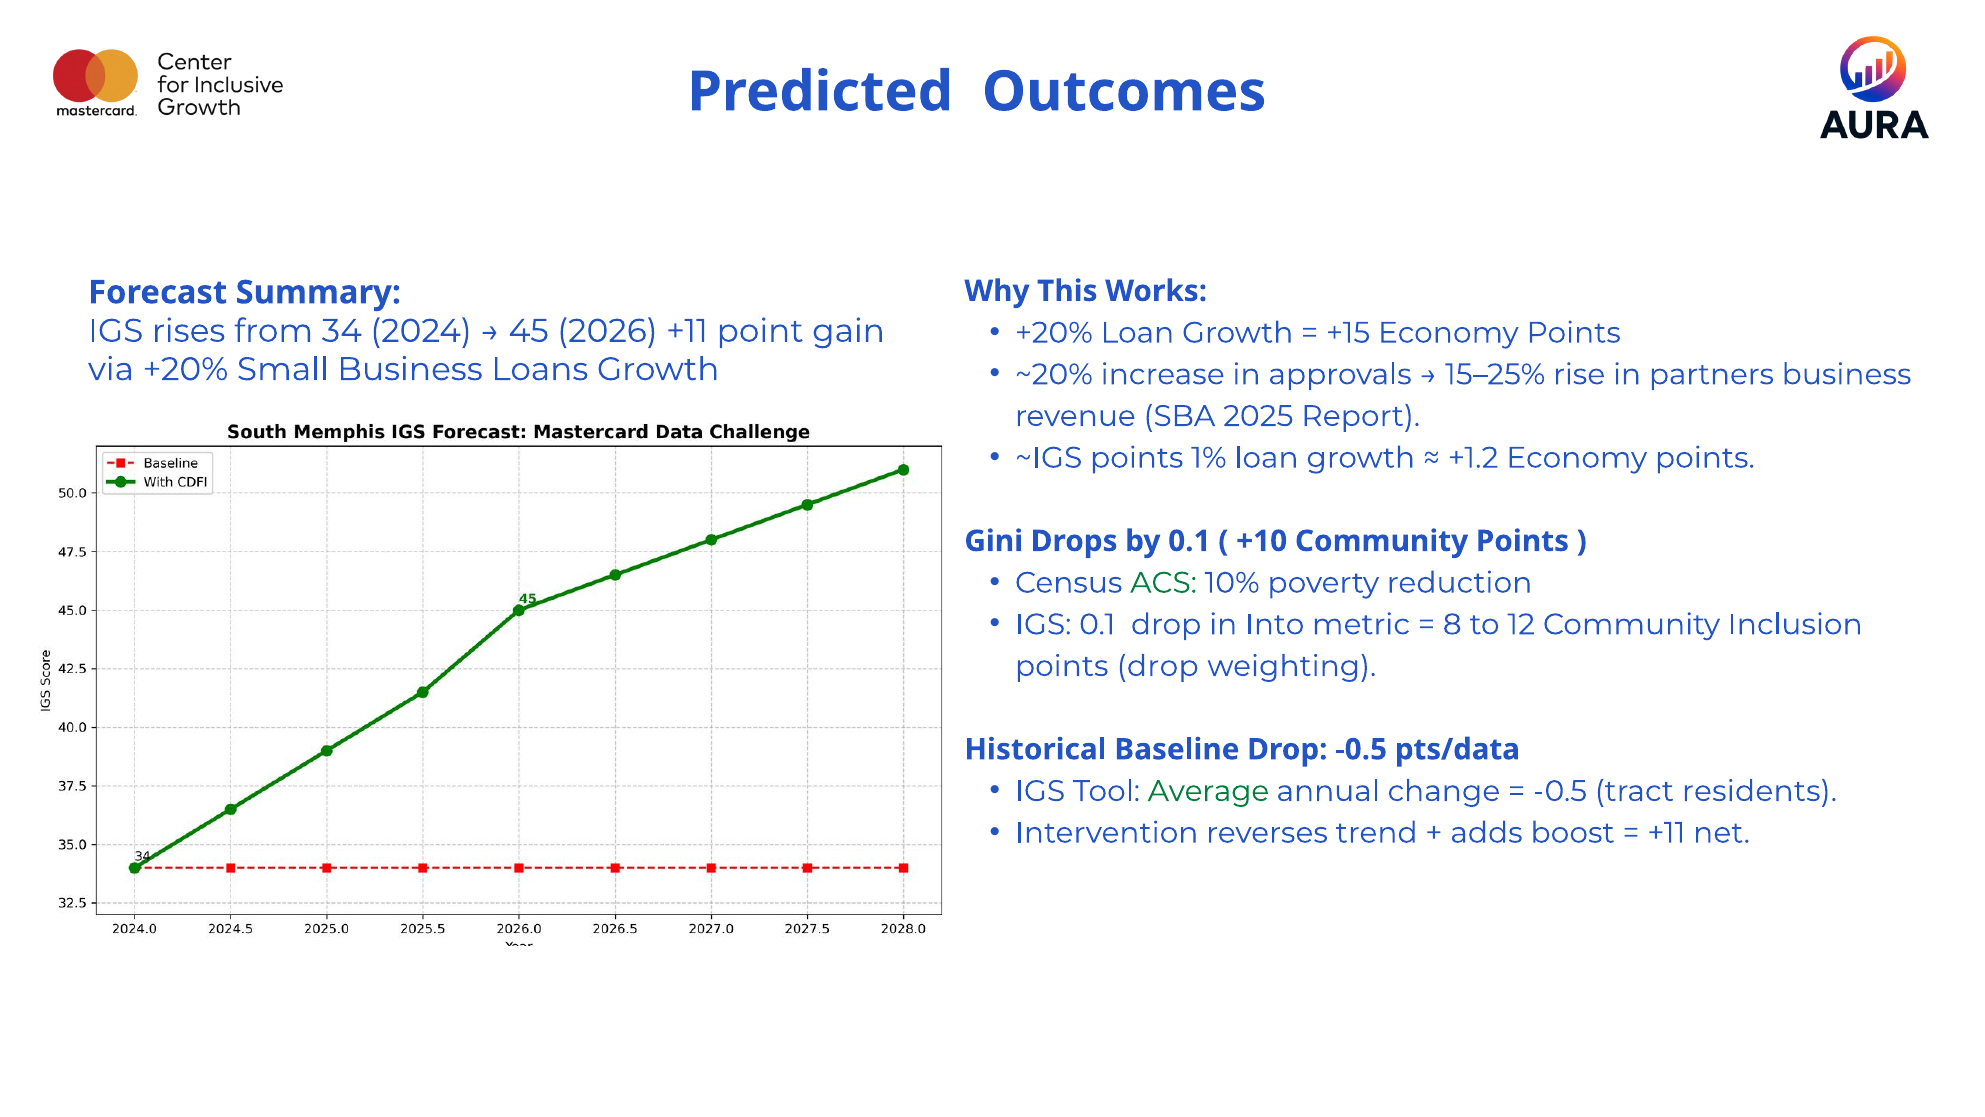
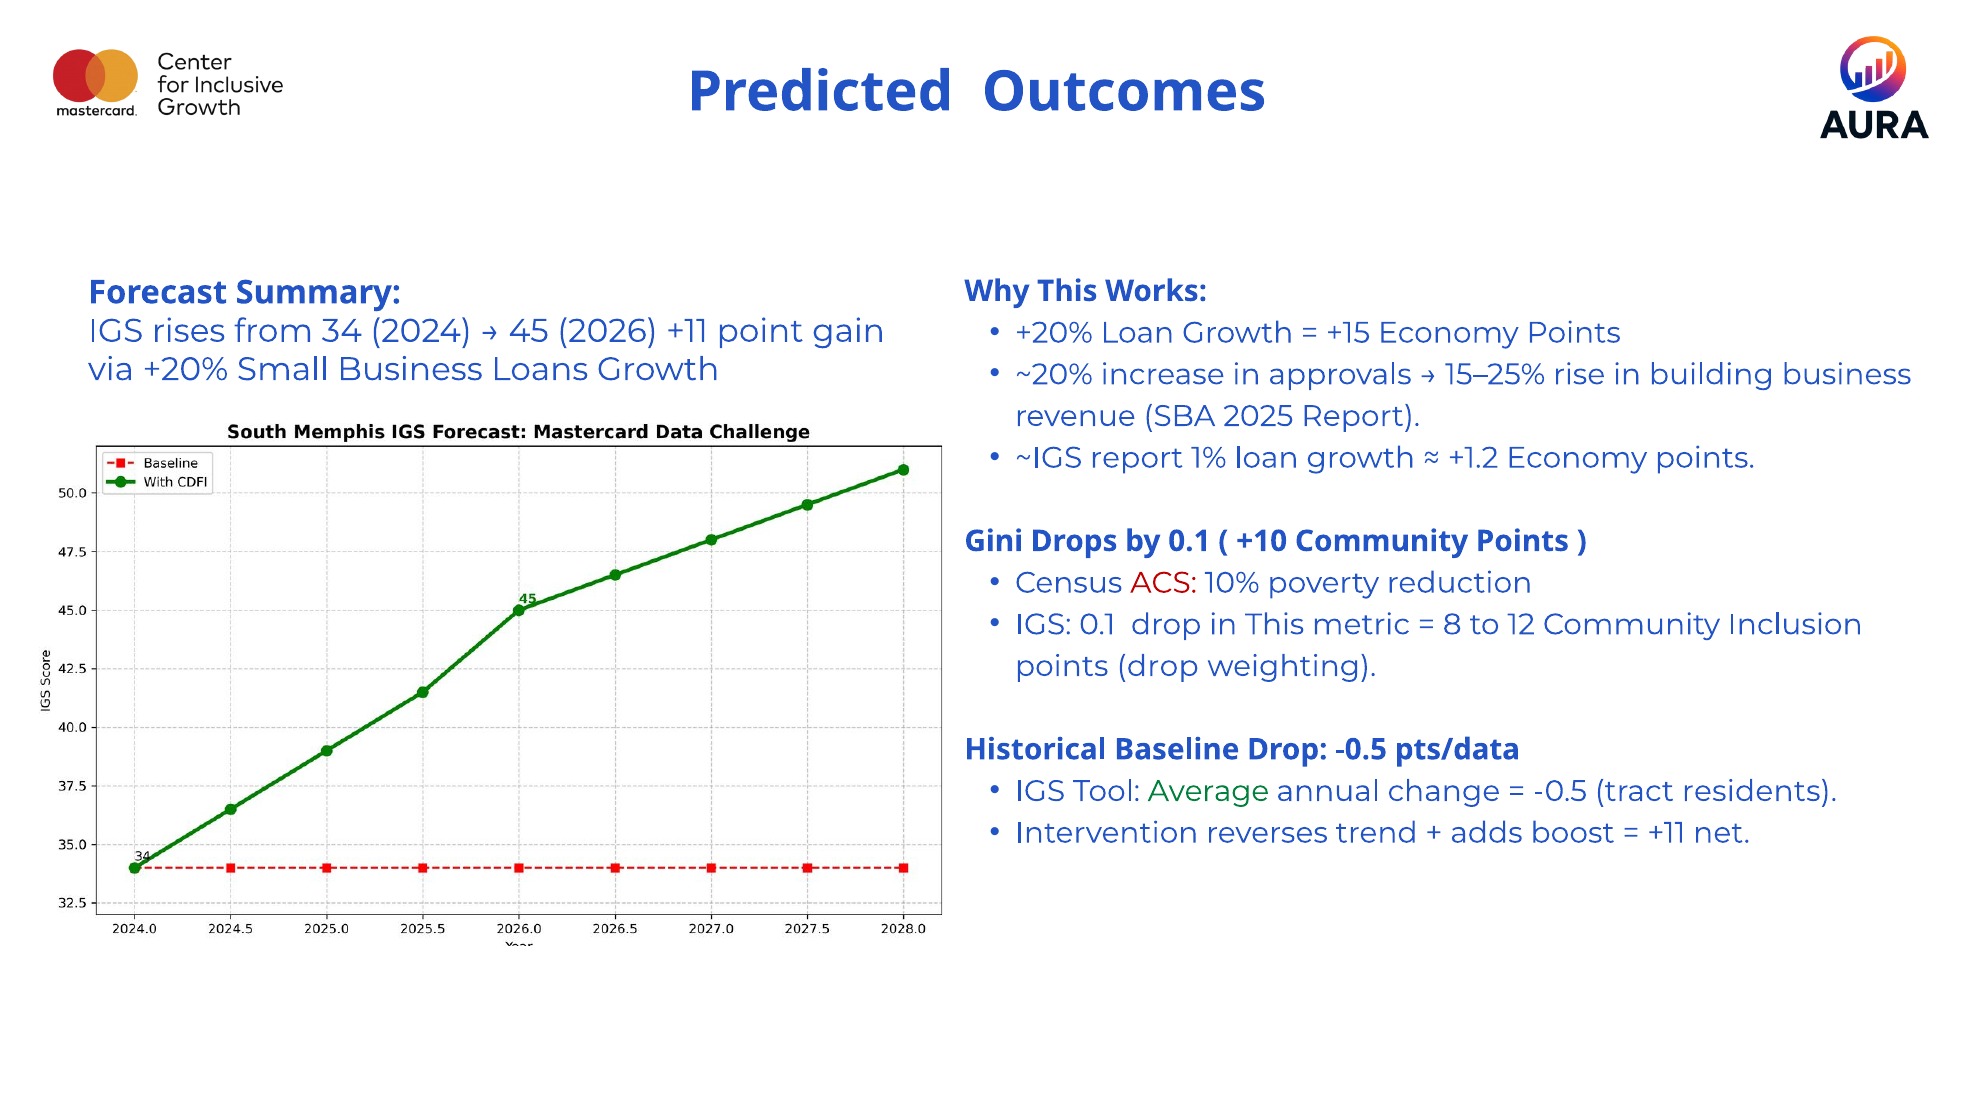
partners: partners -> building (1711, 374)
~IGS points: points -> report (1137, 458)
ACS colour: green -> red (1164, 583)
in Into: Into -> This (1275, 624)
